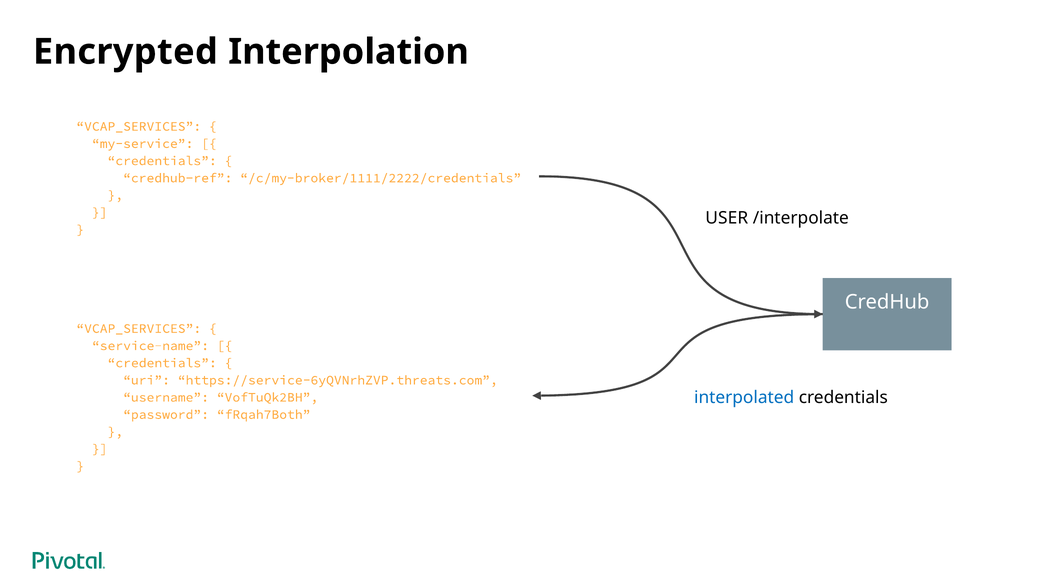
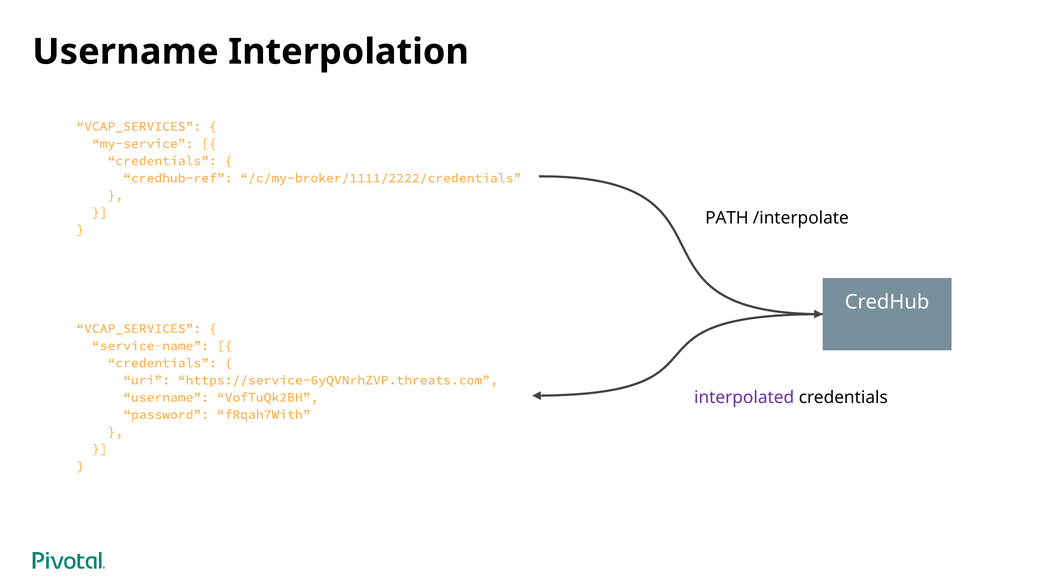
Encrypted: Encrypted -> Username (125, 52)
USER: USER -> PATH (727, 218)
interpolated colour: blue -> purple (744, 398)
fRqah7Both: fRqah7Both -> fRqah7With (264, 415)
